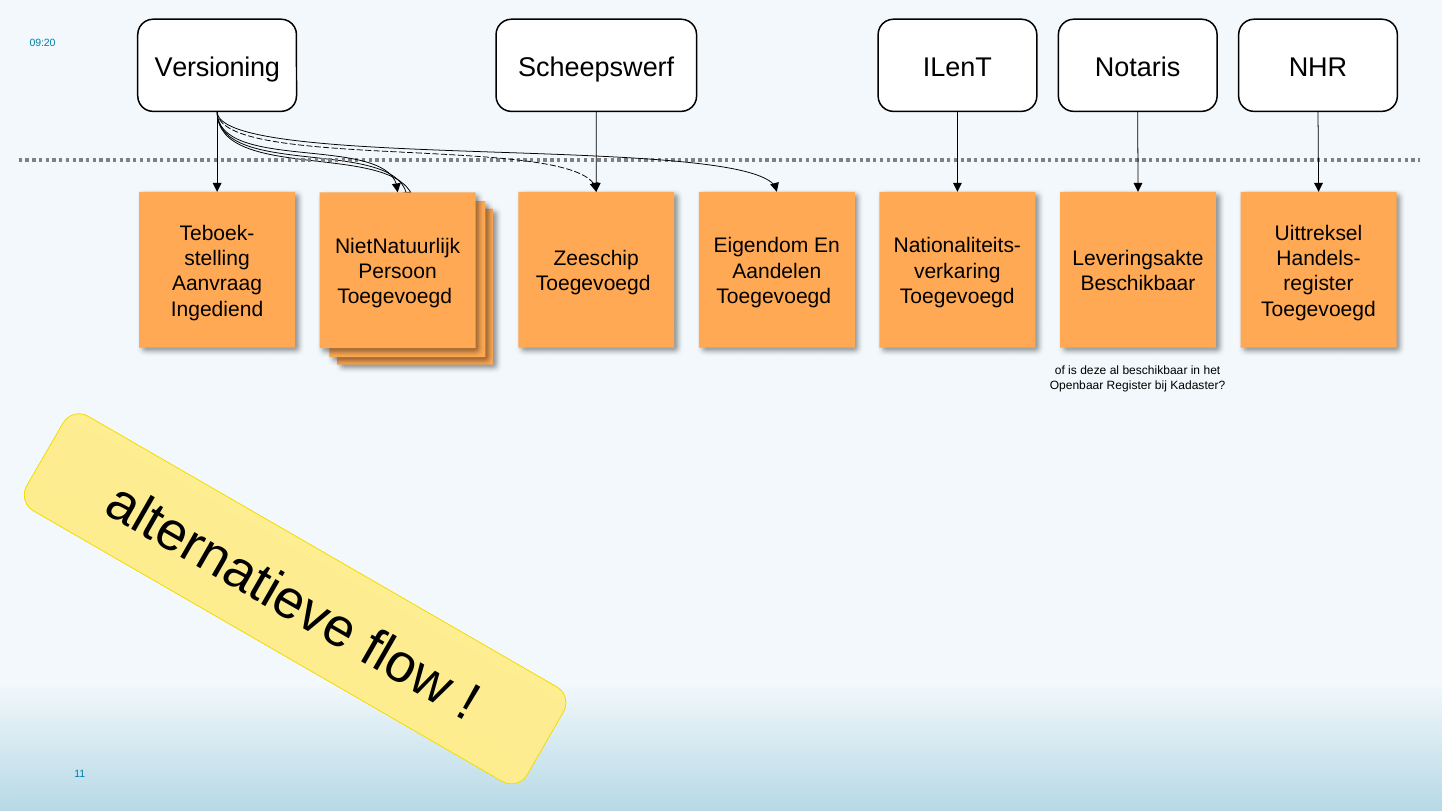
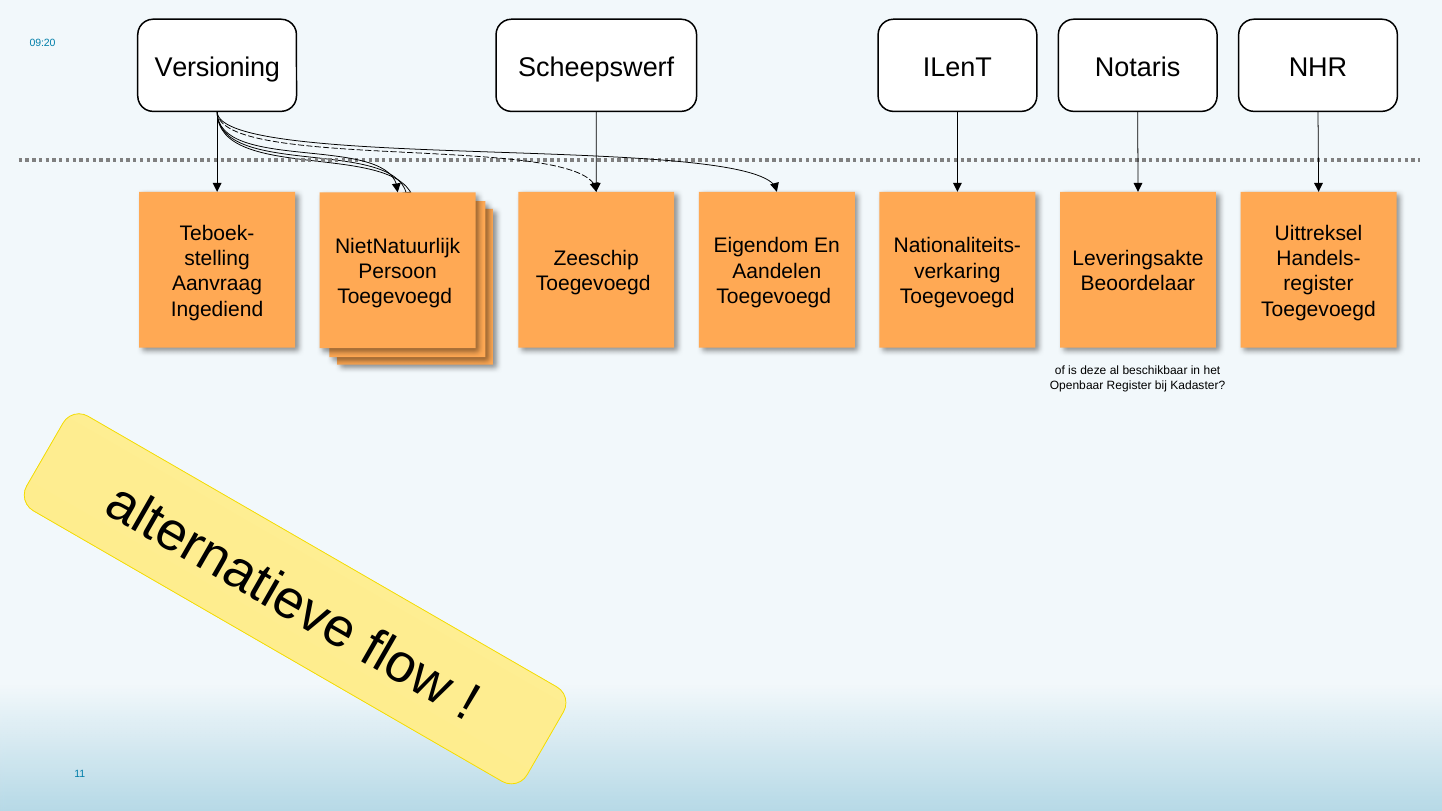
Beschikbaar: Beschikbaar -> Beoordelaar (1138, 284)
